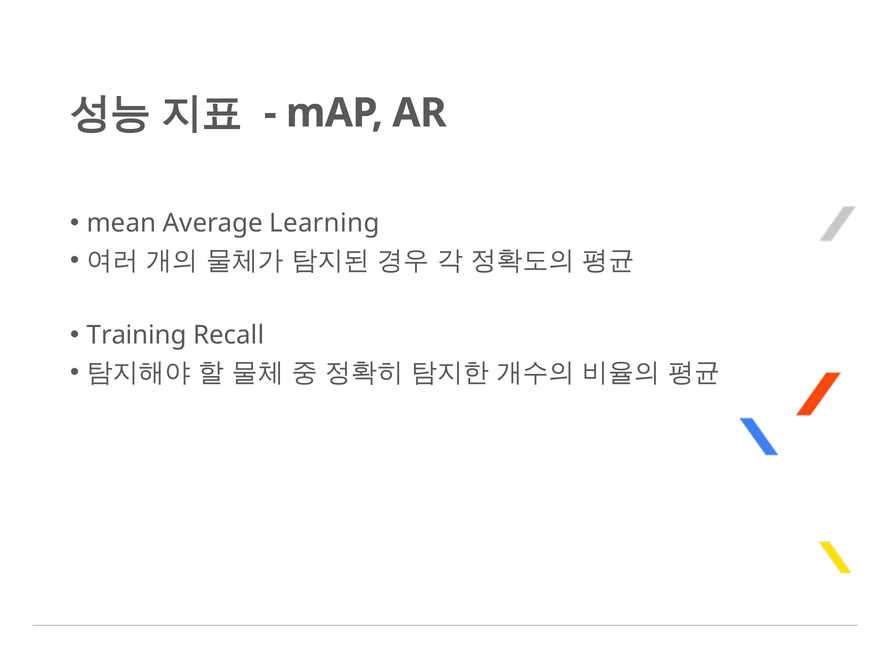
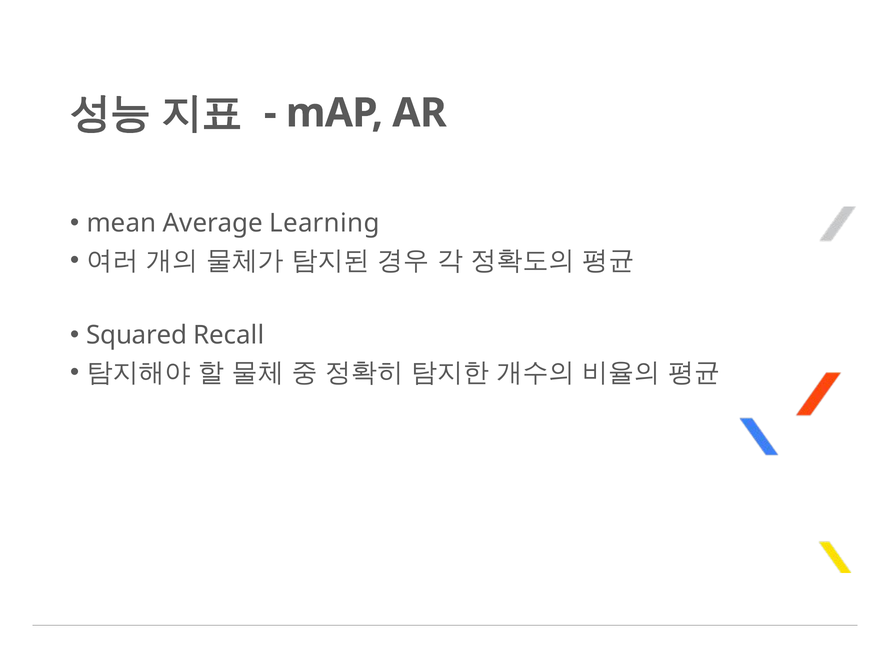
Training: Training -> Squared (137, 335)
